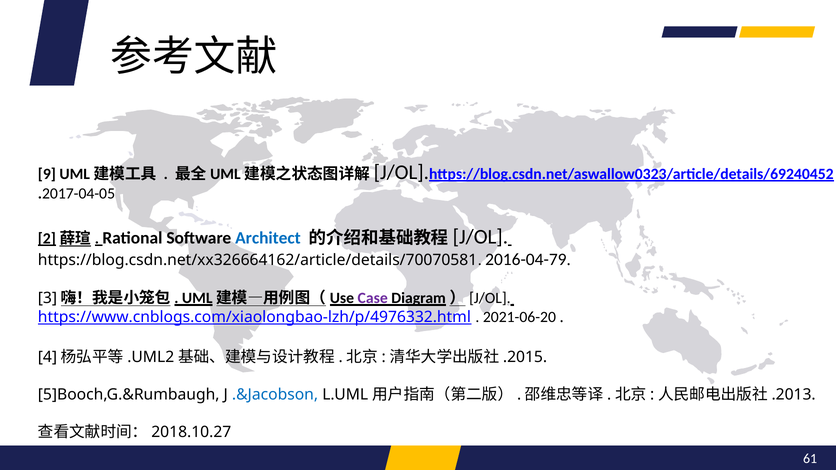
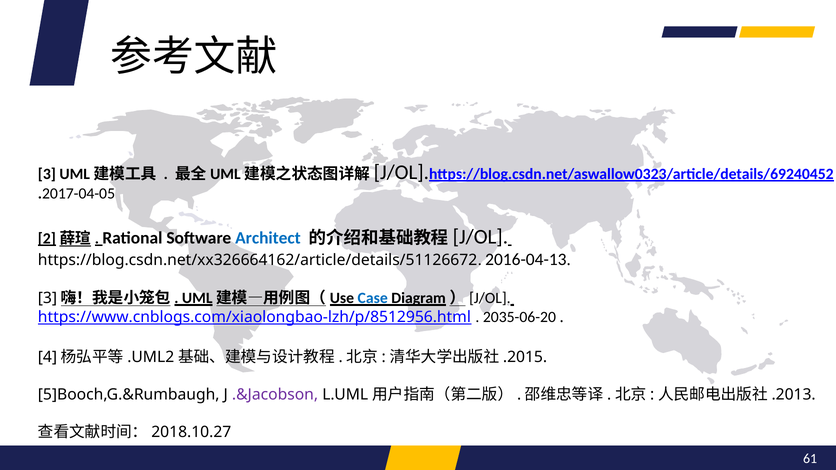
9: 9 -> 3 (47, 174)
https://blog.csdn.net/xx326664162/article/details/70070581: https://blog.csdn.net/xx326664162/article/details/70070581 -> https://blog.csdn.net/xx326664162/article/details/51126672 (258, 260)
2016-04-79: 2016-04-79 -> 2016-04-13 (526, 260)
Case colour: purple -> blue (373, 298)
https://www.cnblogs.com/xiaolongbao-lzh/p/4976332.html: https://www.cnblogs.com/xiaolongbao-lzh/p/4976332.html -> https://www.cnblogs.com/xiaolongbao-lzh/p/8512956.html (254, 317)
2021-06-20: 2021-06-20 -> 2035-06-20 (519, 317)
.&Jacobson colour: blue -> purple (275, 395)
